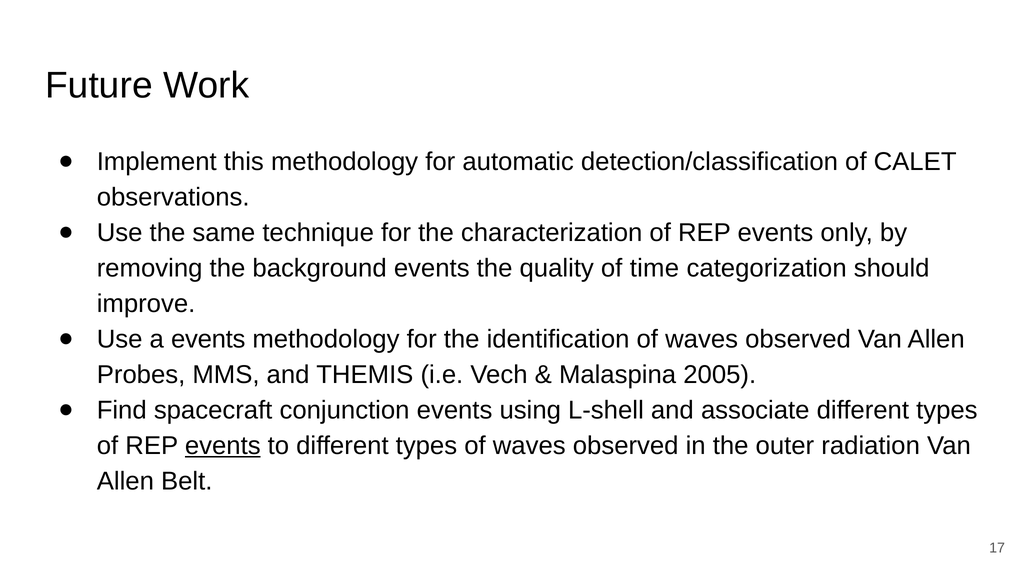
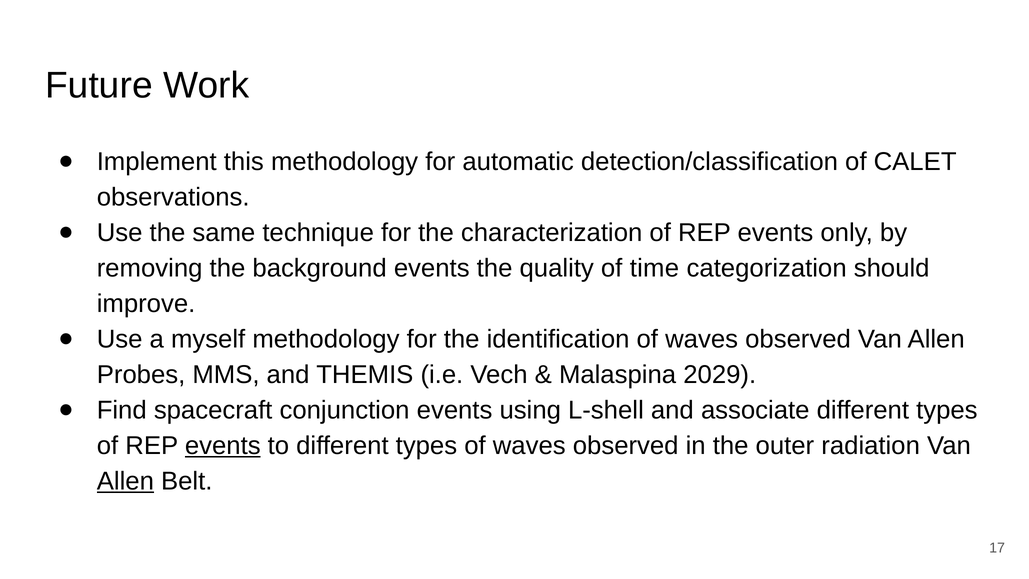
a events: events -> myself (208, 339)
2005: 2005 -> 2029 (720, 375)
Allen underline: none -> present (125, 481)
